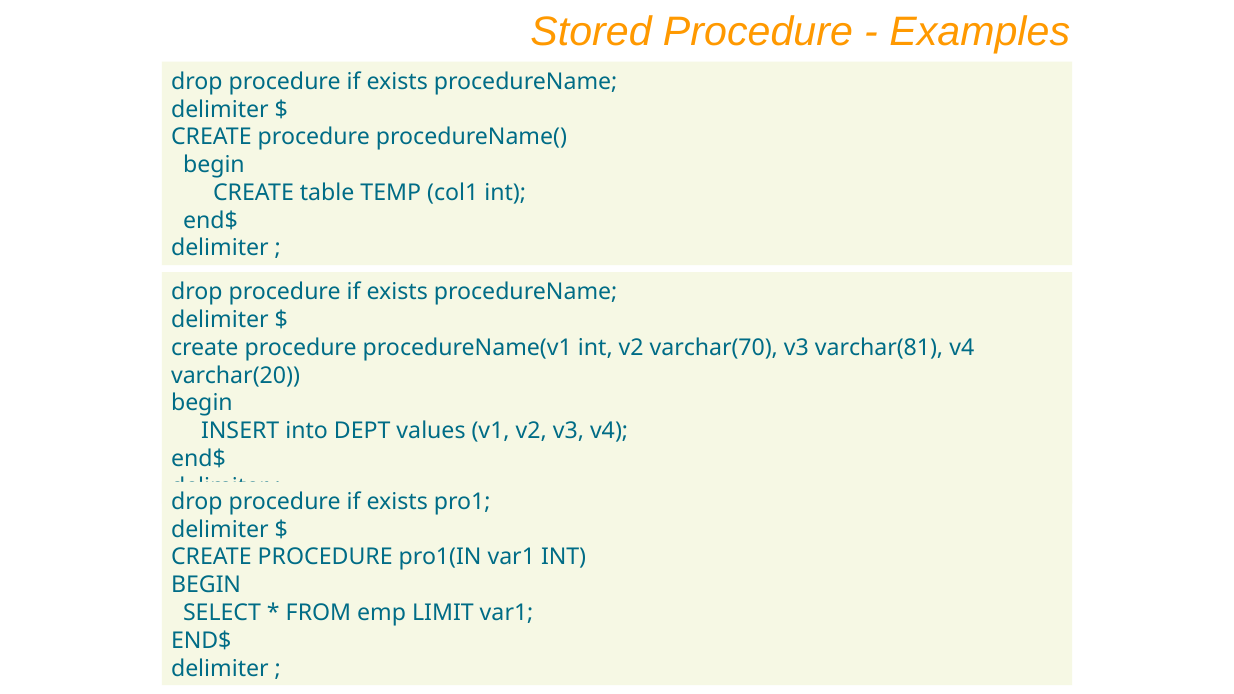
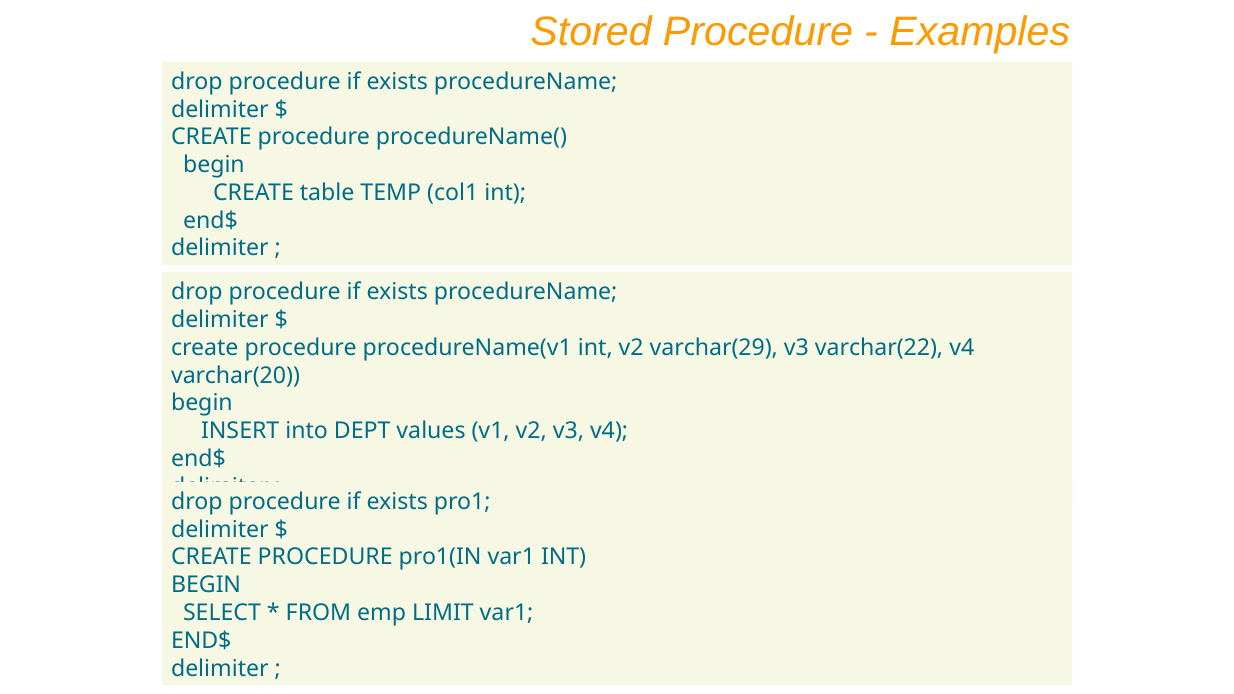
varchar(70: varchar(70 -> varchar(29 (714, 348)
varchar(81: varchar(81 -> varchar(22 (879, 348)
